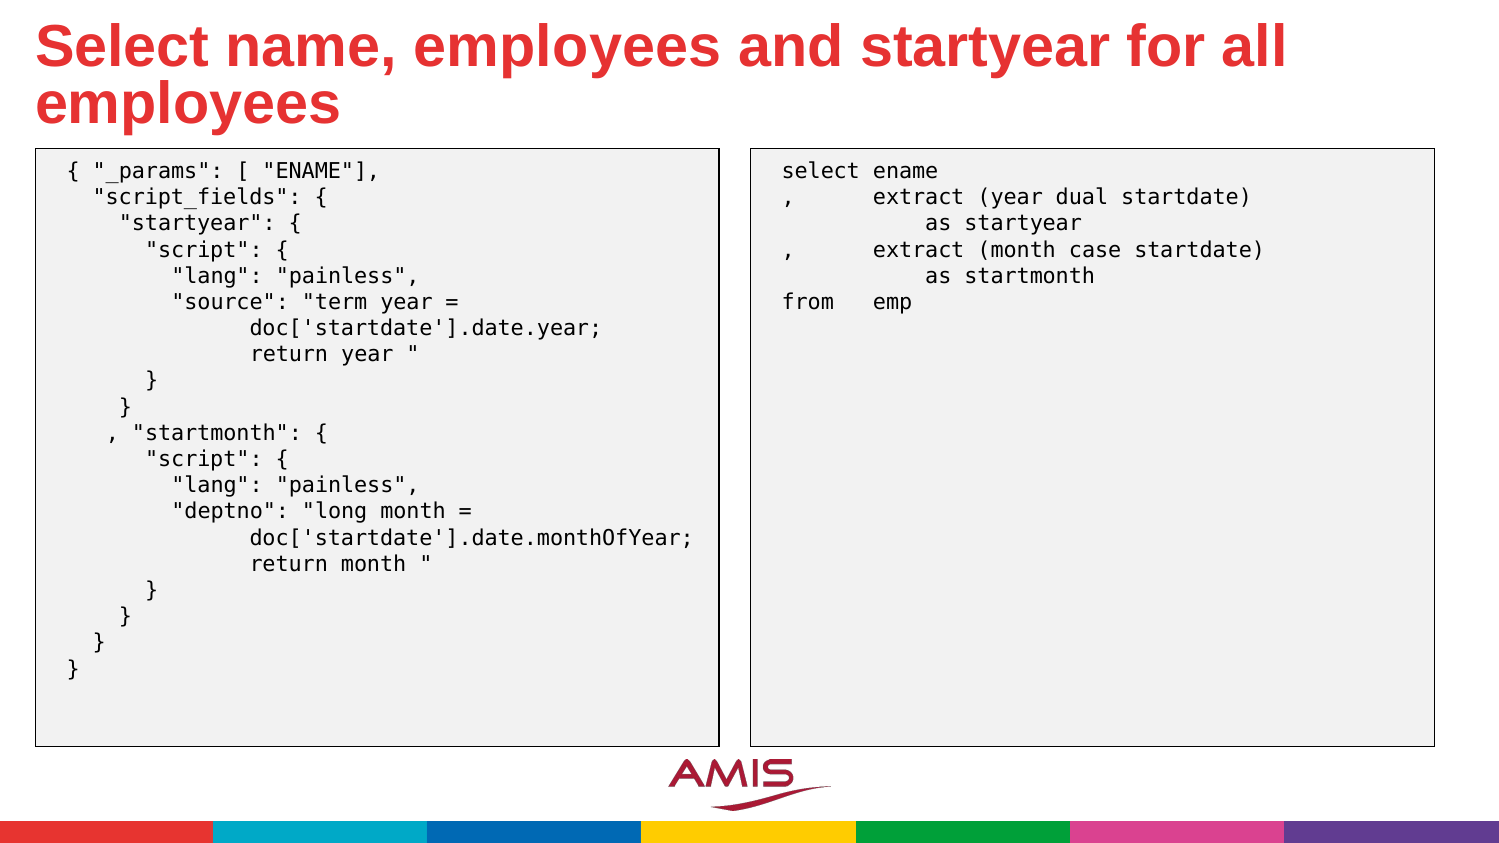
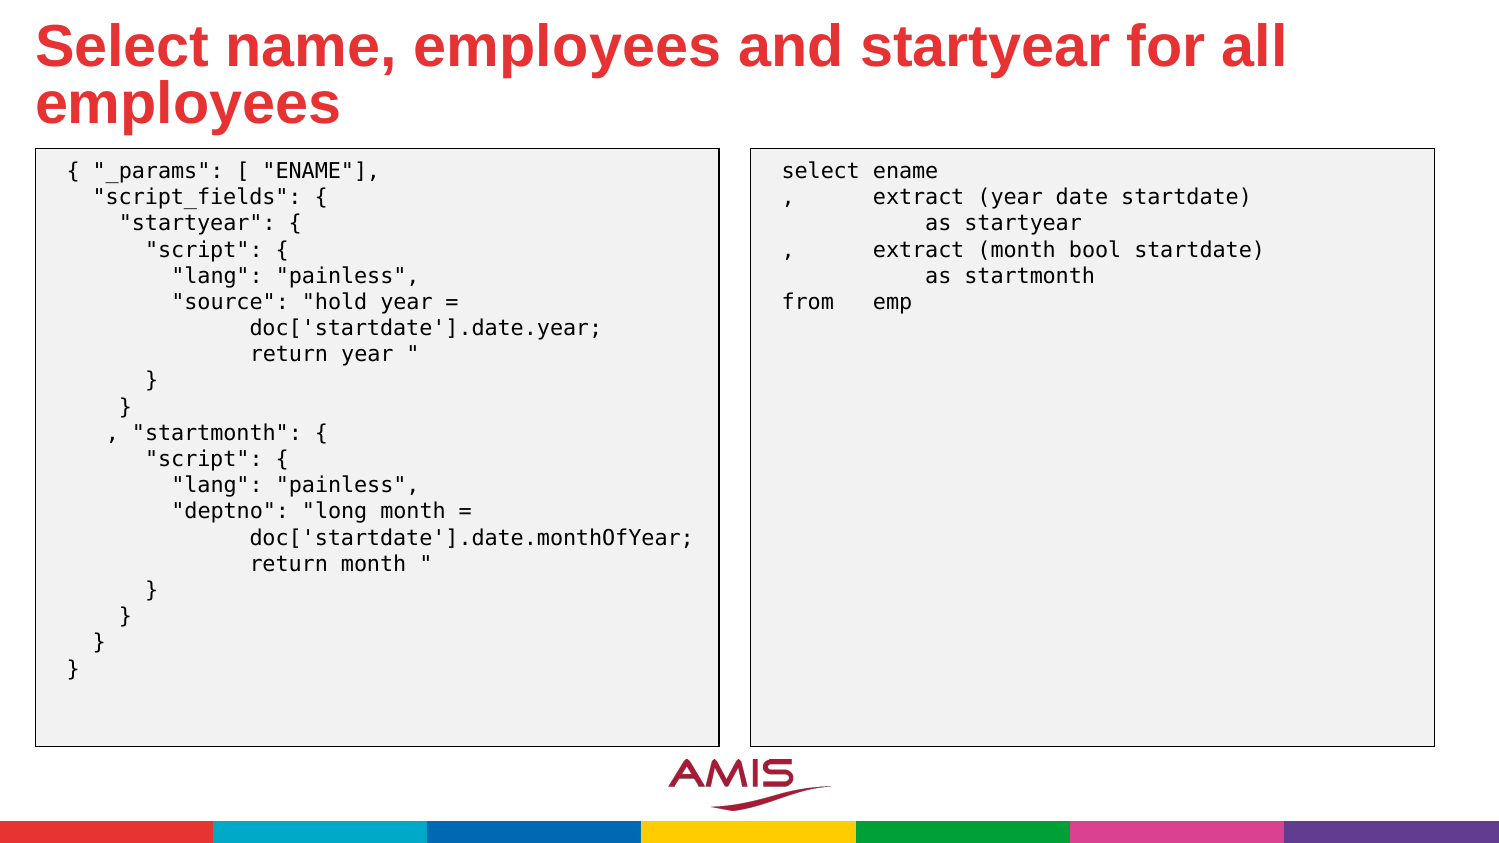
dual: dual -> date (1082, 197)
case: case -> bool (1095, 250)
term: term -> hold (335, 302)
